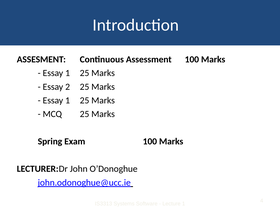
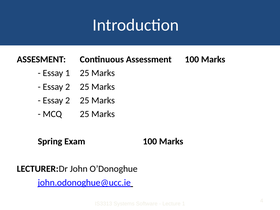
1: 1 -> 2 (68, 100)
